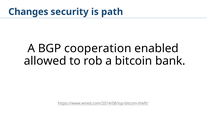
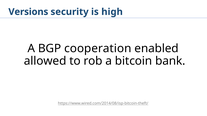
Changes: Changes -> Versions (28, 12)
path: path -> high (112, 12)
